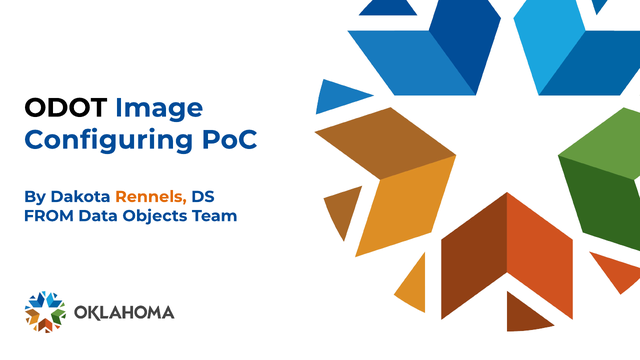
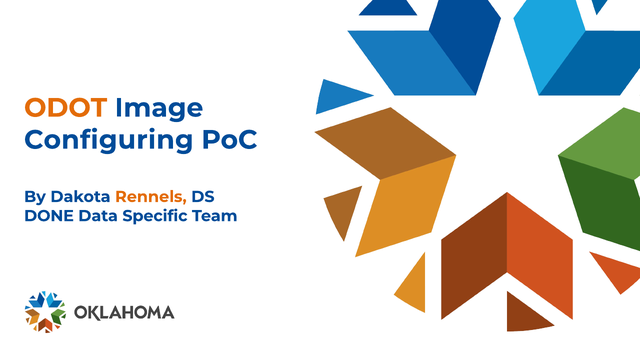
ODOT colour: black -> orange (66, 108)
FROM: FROM -> DONE (49, 216)
Objects: Objects -> Specific (155, 216)
